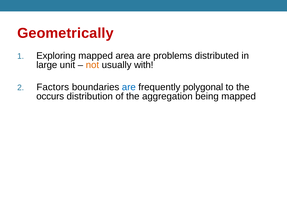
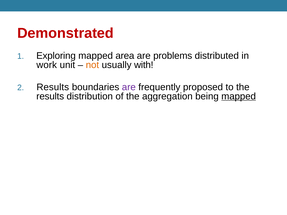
Geometrically: Geometrically -> Demonstrated (65, 33)
large: large -> work (47, 65)
Factors: Factors -> Results (53, 87)
are colour: blue -> purple (129, 87)
polygonal: polygonal -> proposed (203, 87)
occurs: occurs -> results (50, 96)
mapped underline: none -> present (239, 96)
